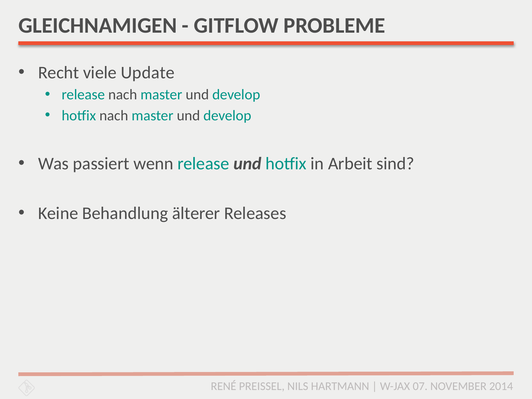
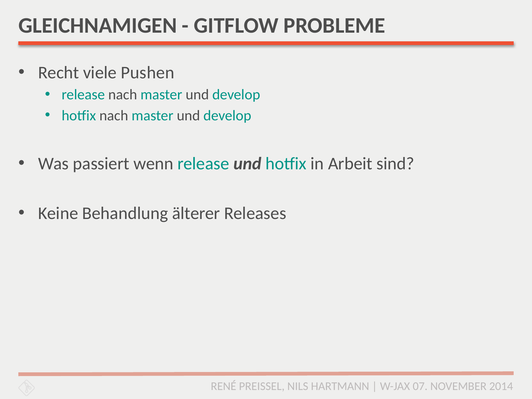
Update: Update -> Pushen (148, 72)
